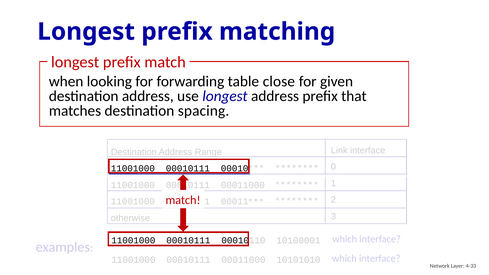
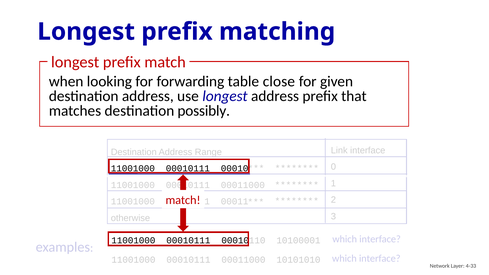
spacing: spacing -> possibly (204, 111)
